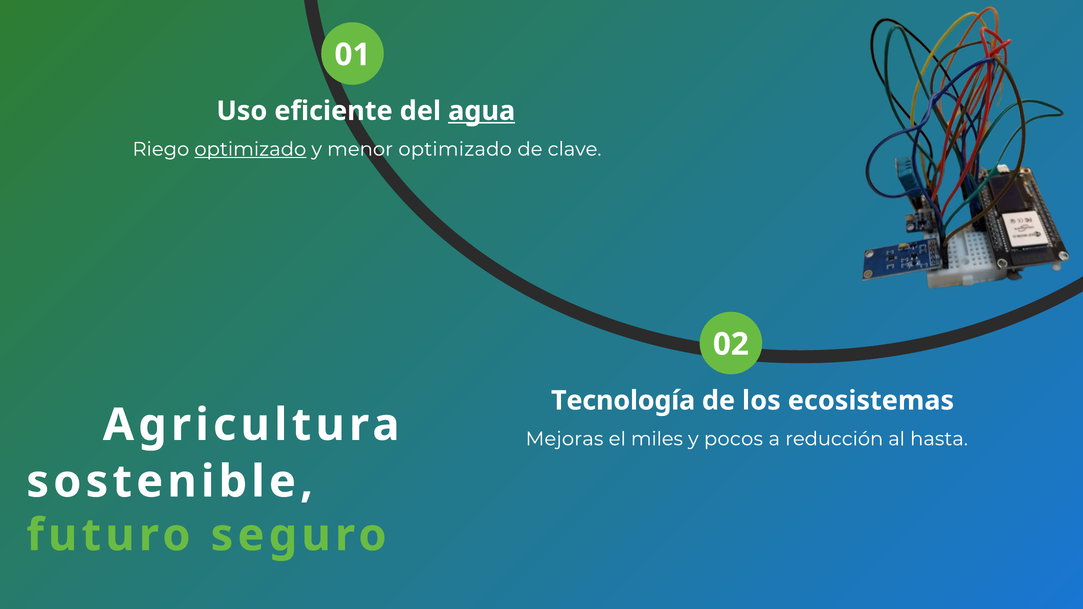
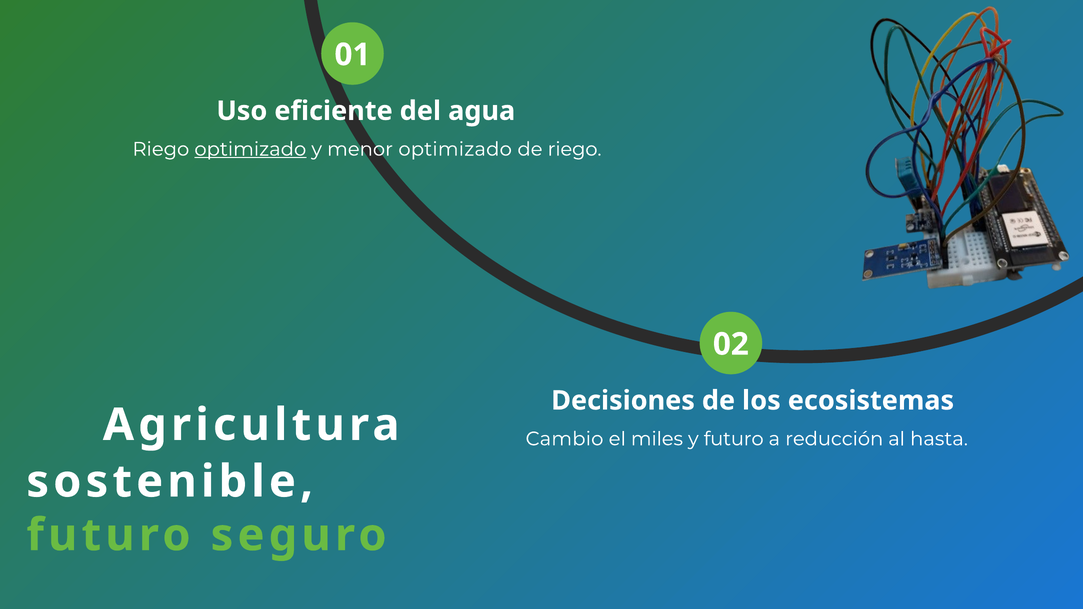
agua underline: present -> none (482, 111)
de clave: clave -> riego (575, 149)
Tecnología: Tecnología -> Decisiones (623, 401)
Mejoras: Mejoras -> Cambio (564, 439)
y pocos: pocos -> futuro (734, 439)
